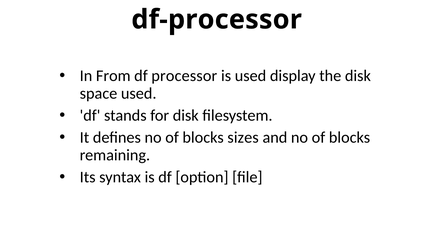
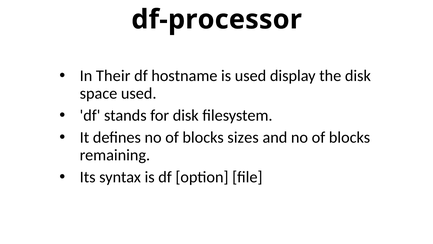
From: From -> Their (113, 76)
processor: processor -> hostname (184, 76)
